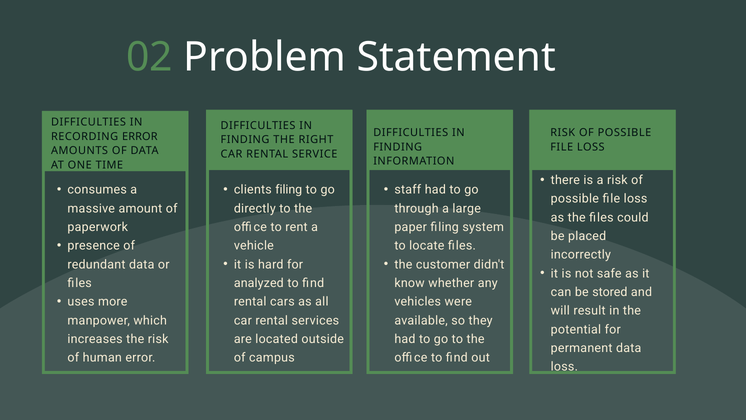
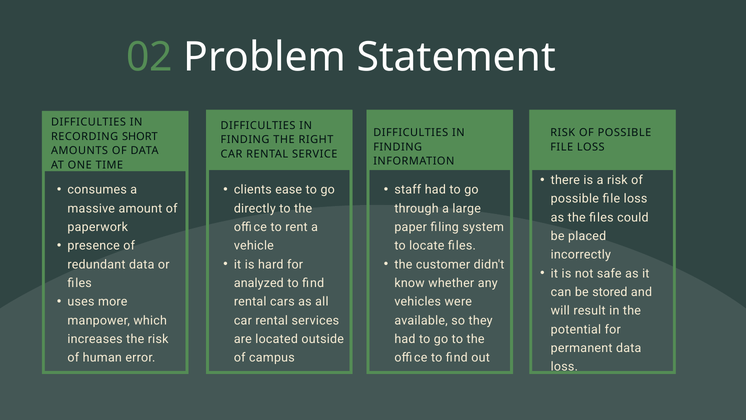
RECORDING ERROR: ERROR -> SHORT (140, 136)
clients filing: filing -> ease (289, 190)
